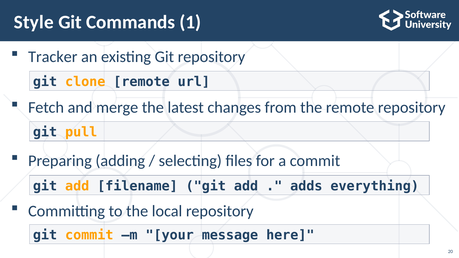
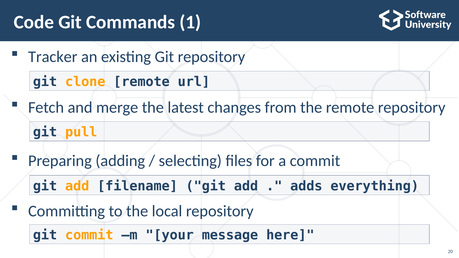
Style: Style -> Code (34, 22)
